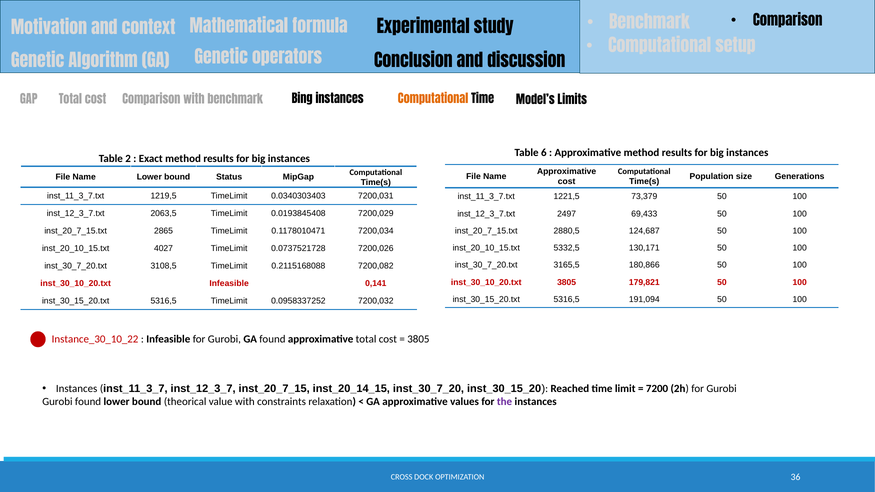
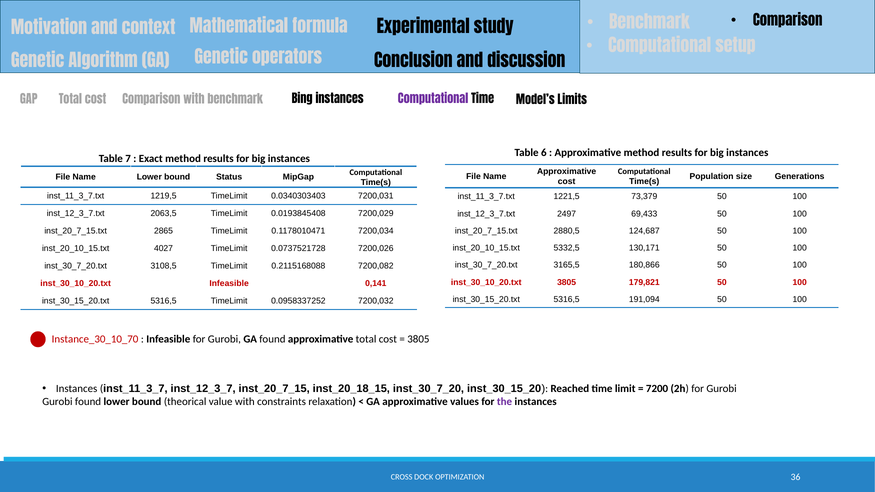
Computational colour: orange -> purple (433, 99)
2: 2 -> 7 (128, 159)
Instance_30_10_22: Instance_30_10_22 -> Instance_30_10_70 (95, 339)
inst_20_14_15: inst_20_14_15 -> inst_20_18_15 (351, 389)
